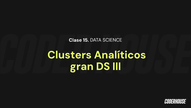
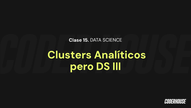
gran: gran -> pero (82, 66)
